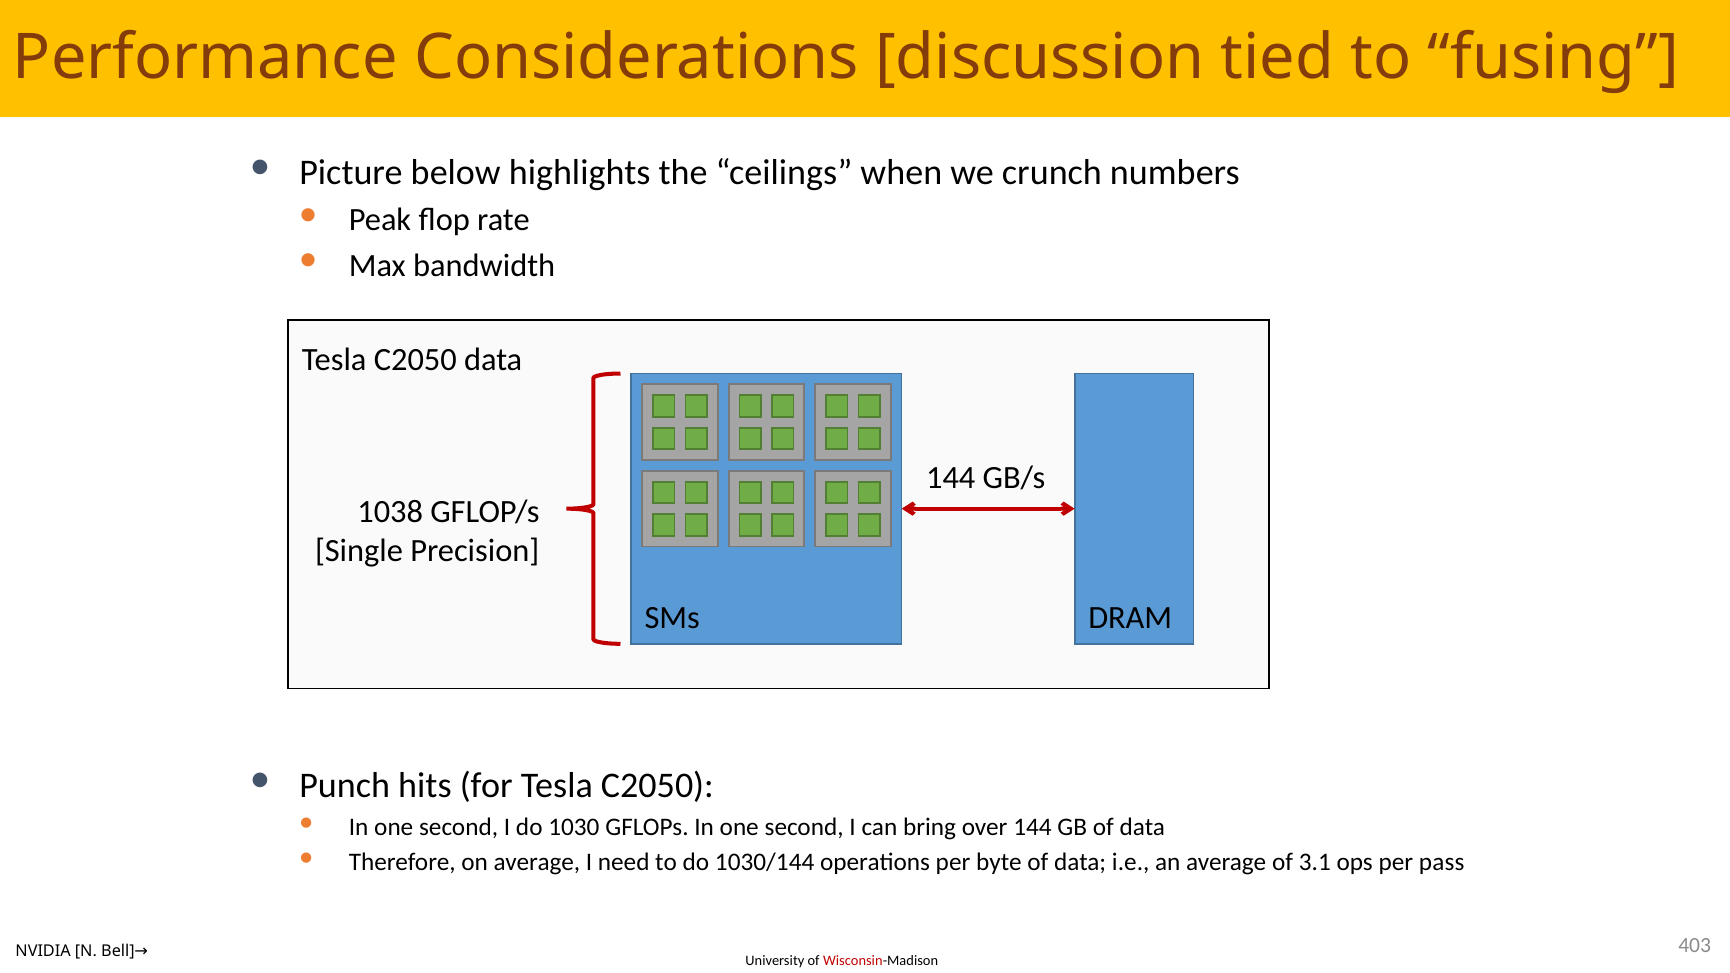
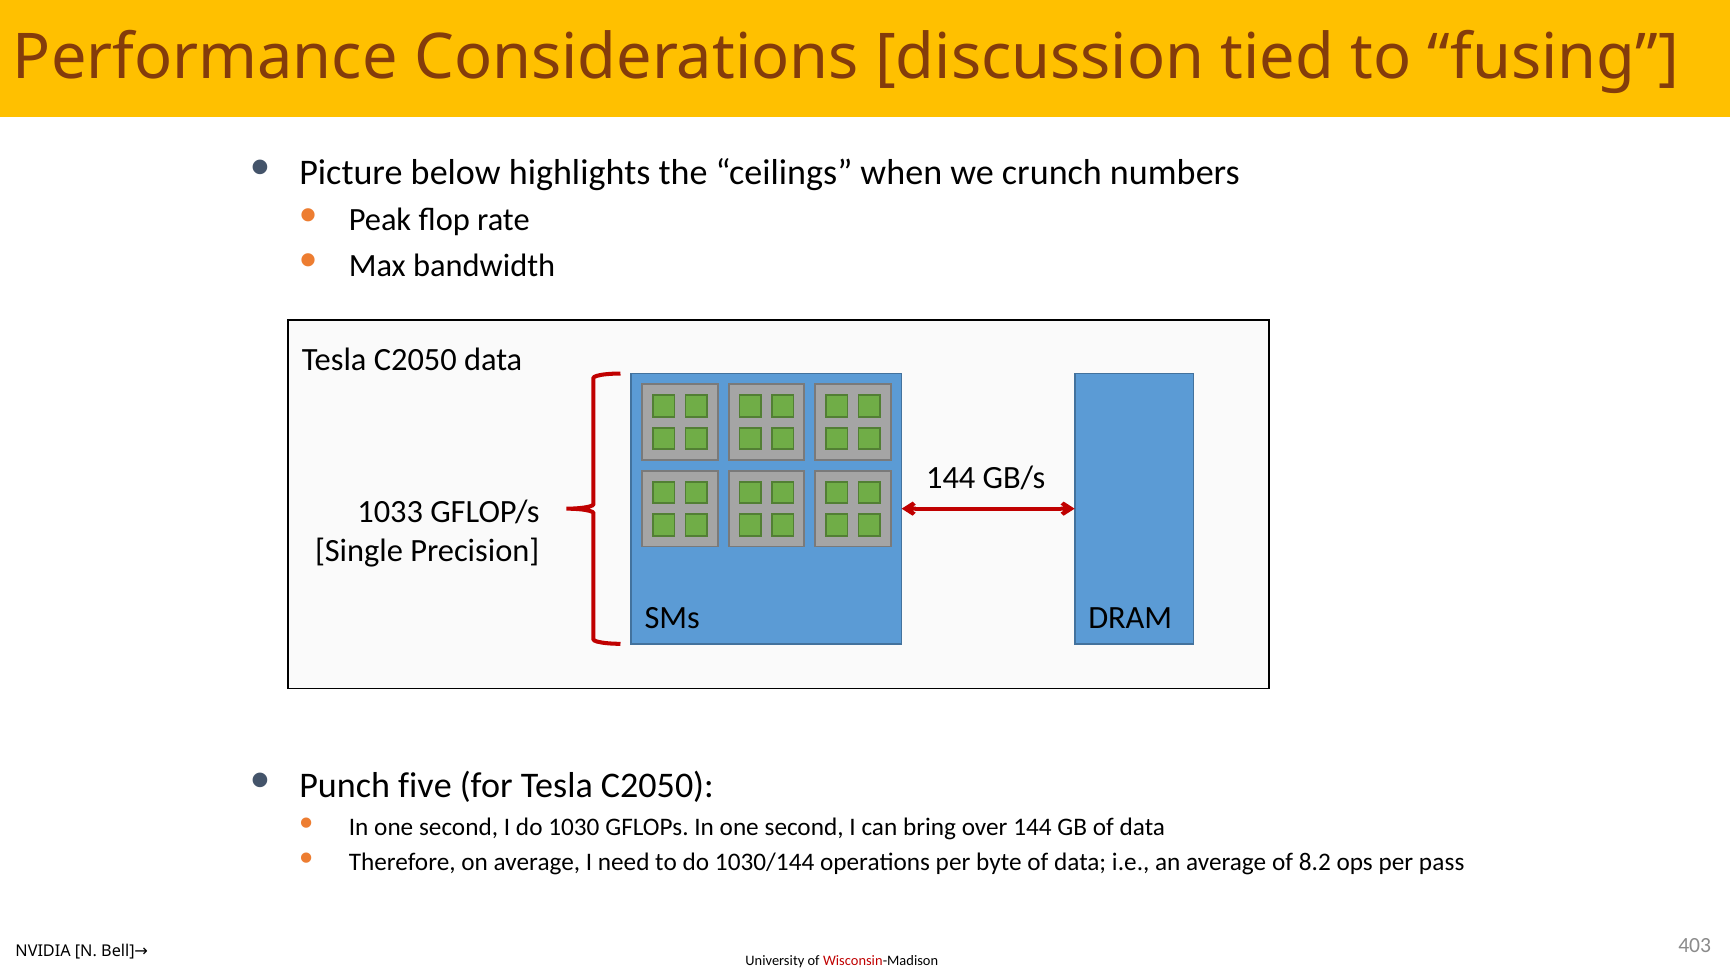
1038: 1038 -> 1033 (390, 511)
hits: hits -> five (425, 786)
3.1: 3.1 -> 8.2 (1315, 863)
